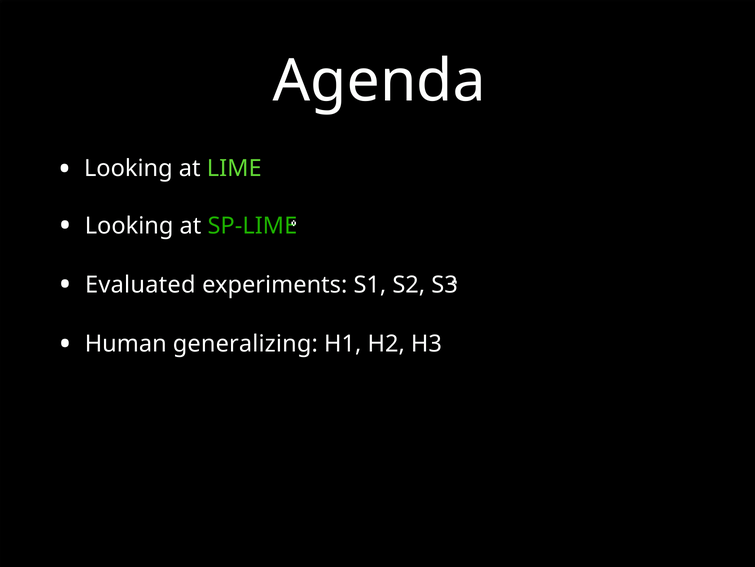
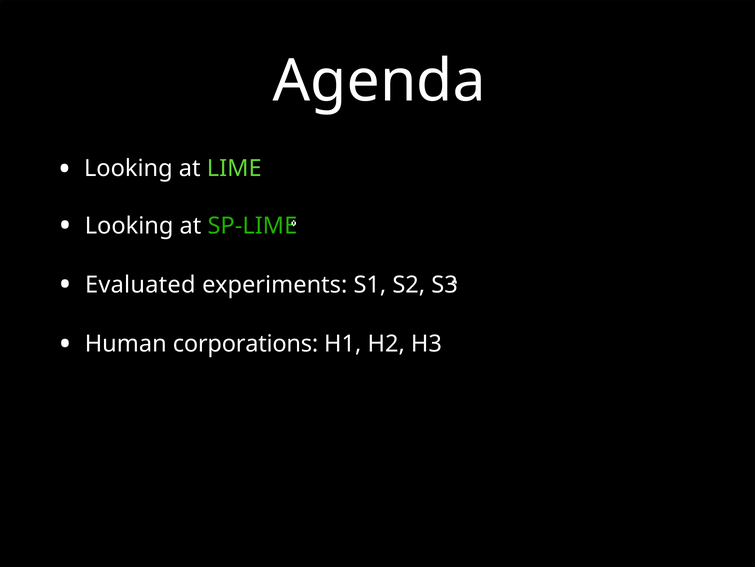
generalizing: generalizing -> corporations (246, 343)
